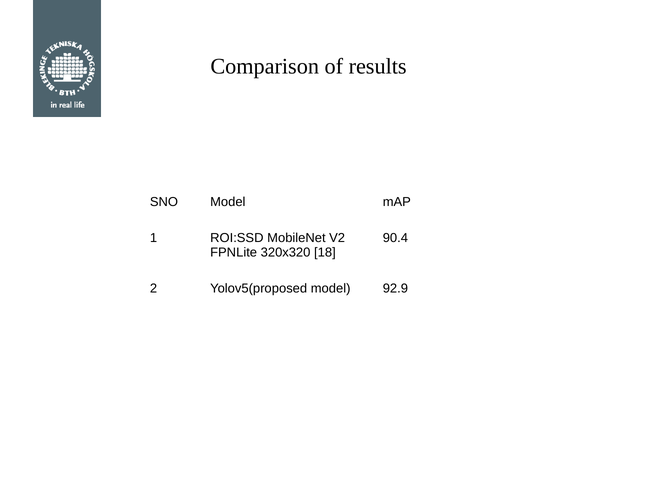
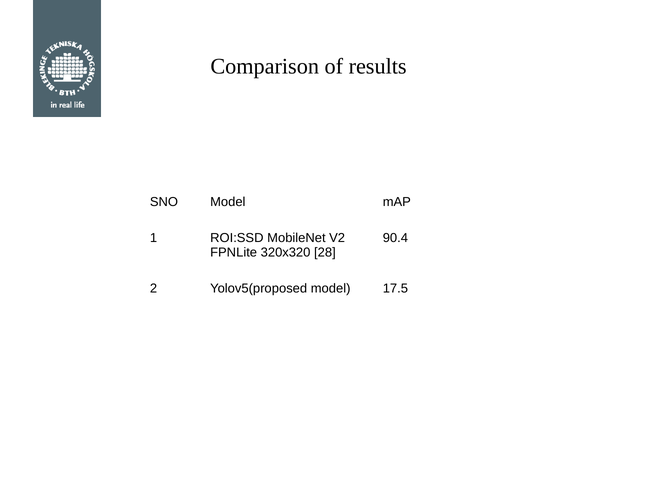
18: 18 -> 28 (325, 253)
92.9: 92.9 -> 17.5 (395, 288)
